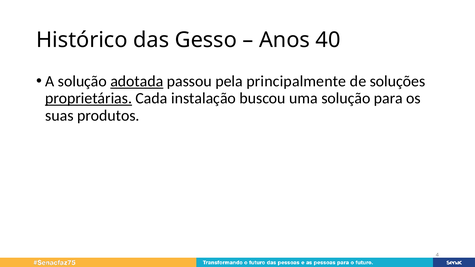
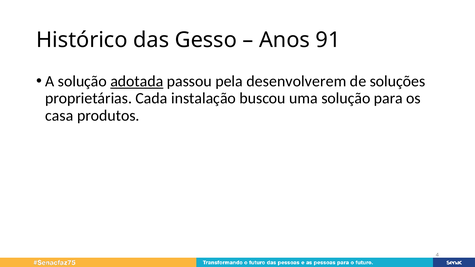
40: 40 -> 91 (328, 40)
principalmente: principalmente -> desenvolverem (296, 81)
proprietárias underline: present -> none (89, 98)
suas: suas -> casa (59, 116)
